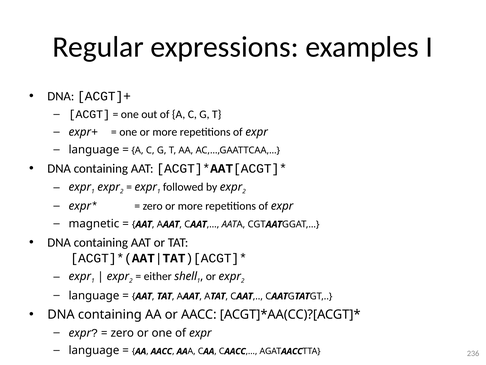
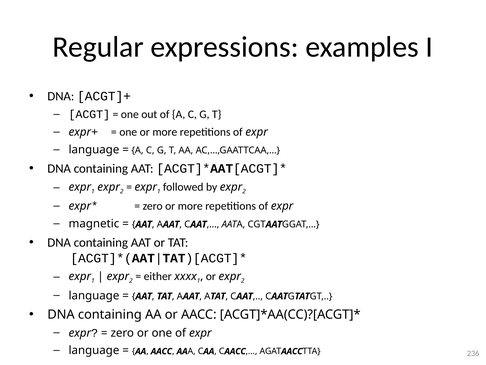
shell: shell -> xxxx (186, 276)
